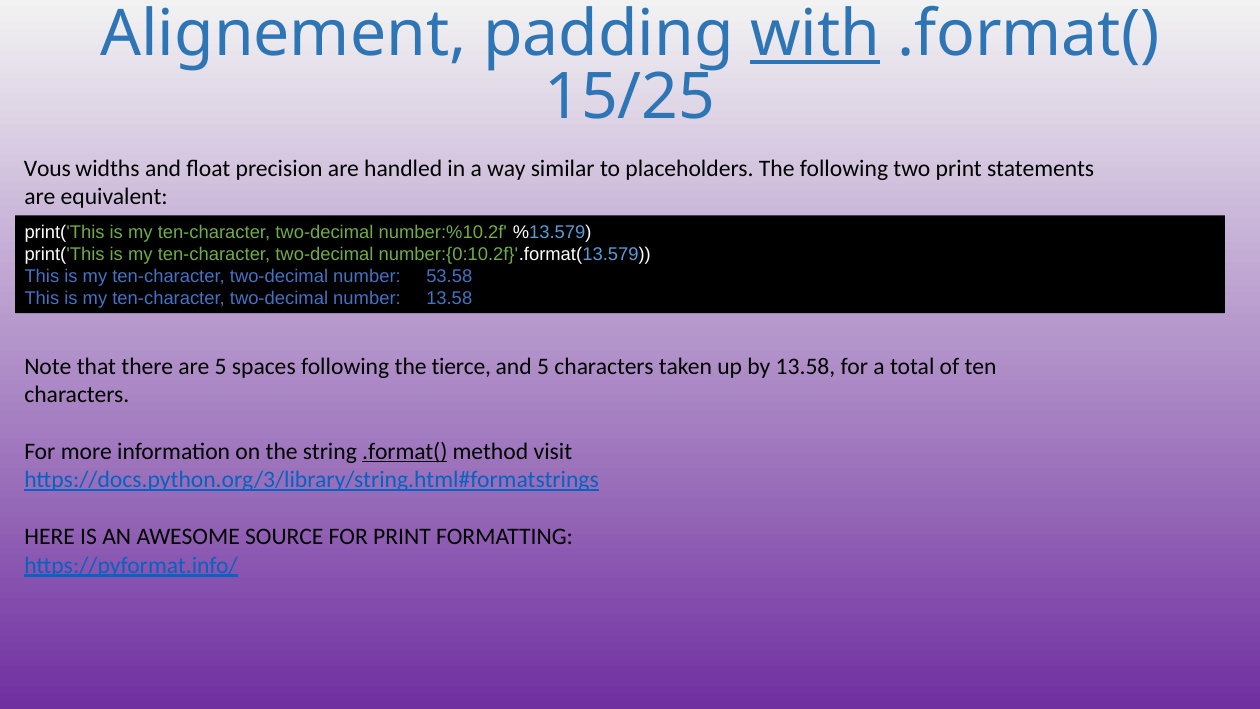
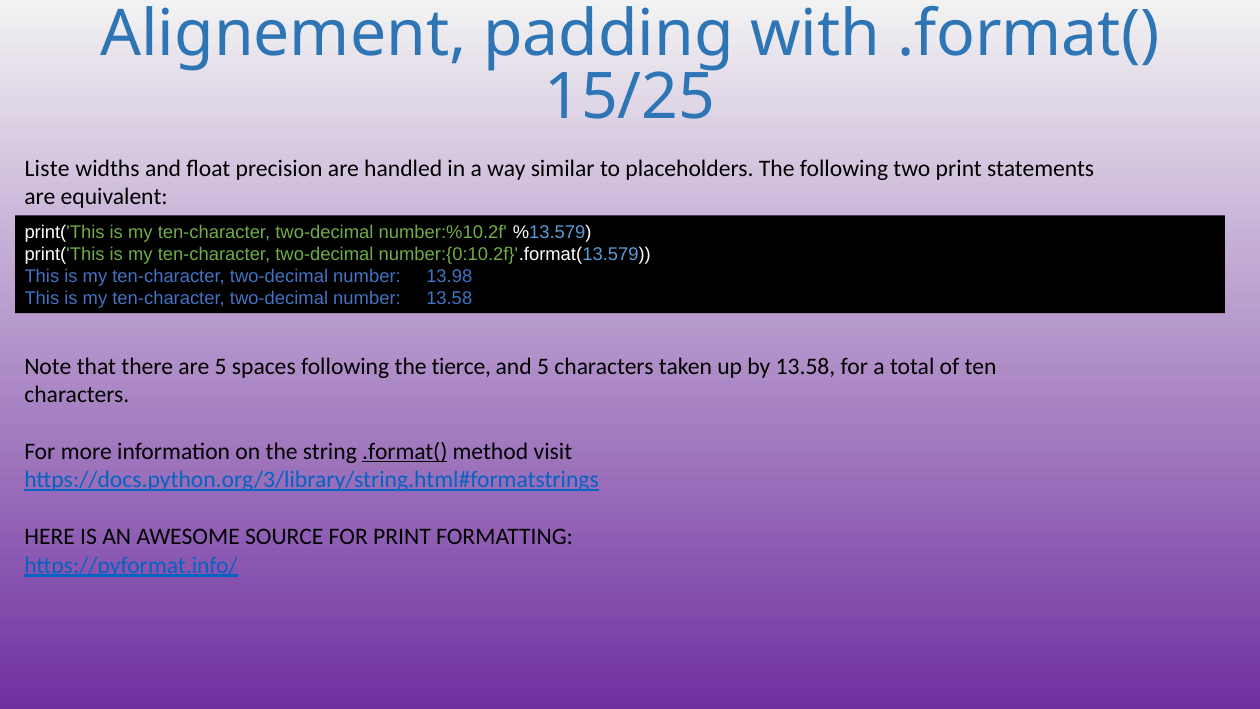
with underline: present -> none (815, 35)
Vous: Vous -> Liste (47, 169)
53.58: 53.58 -> 13.98 (449, 277)
